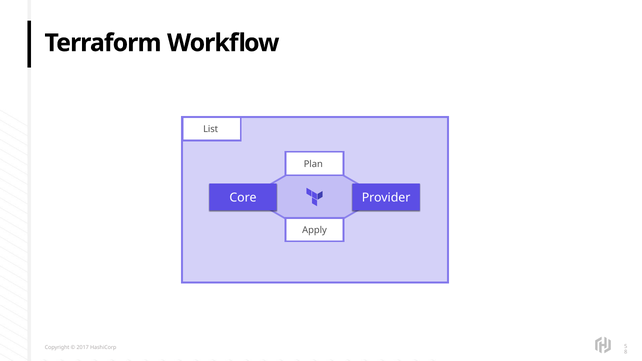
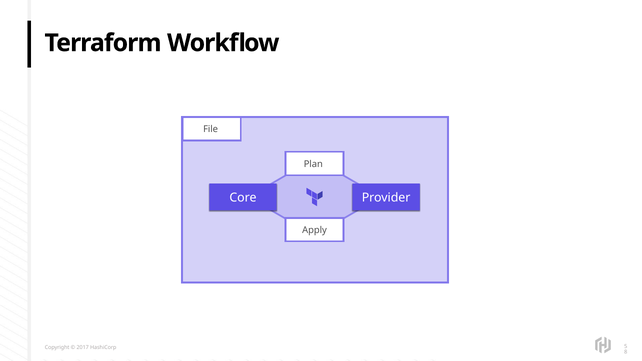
List: List -> File (211, 129)
